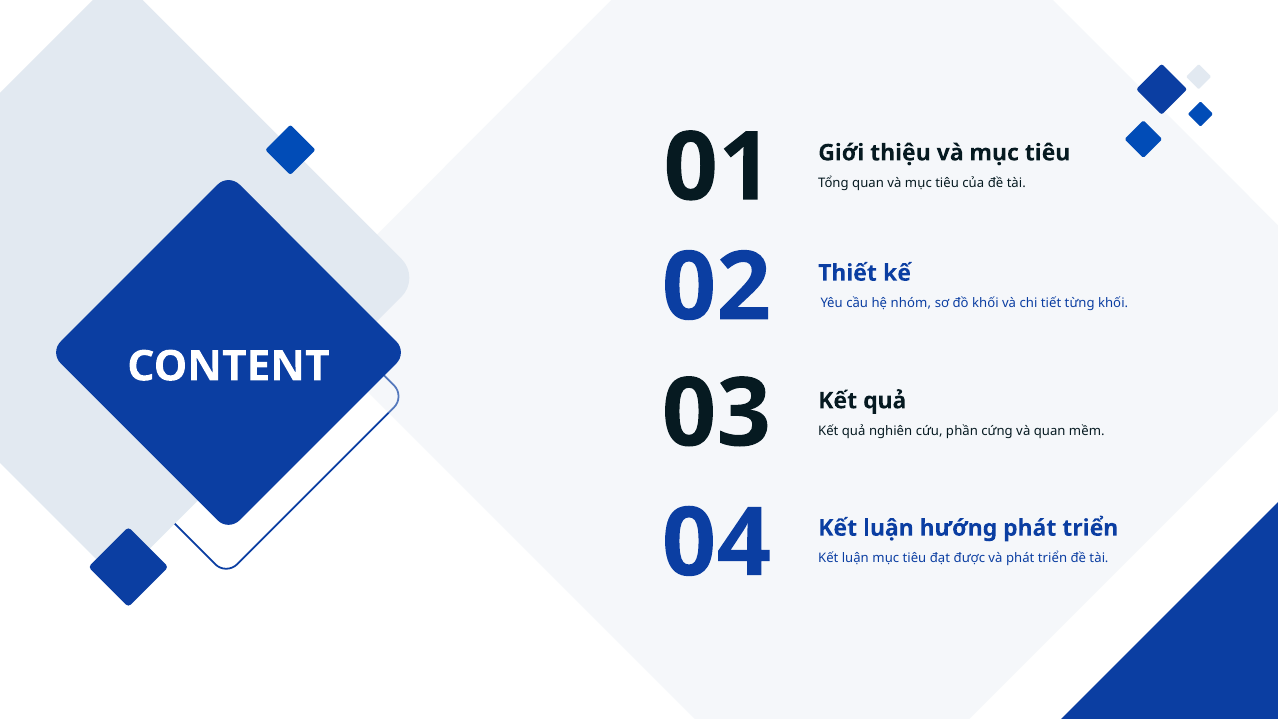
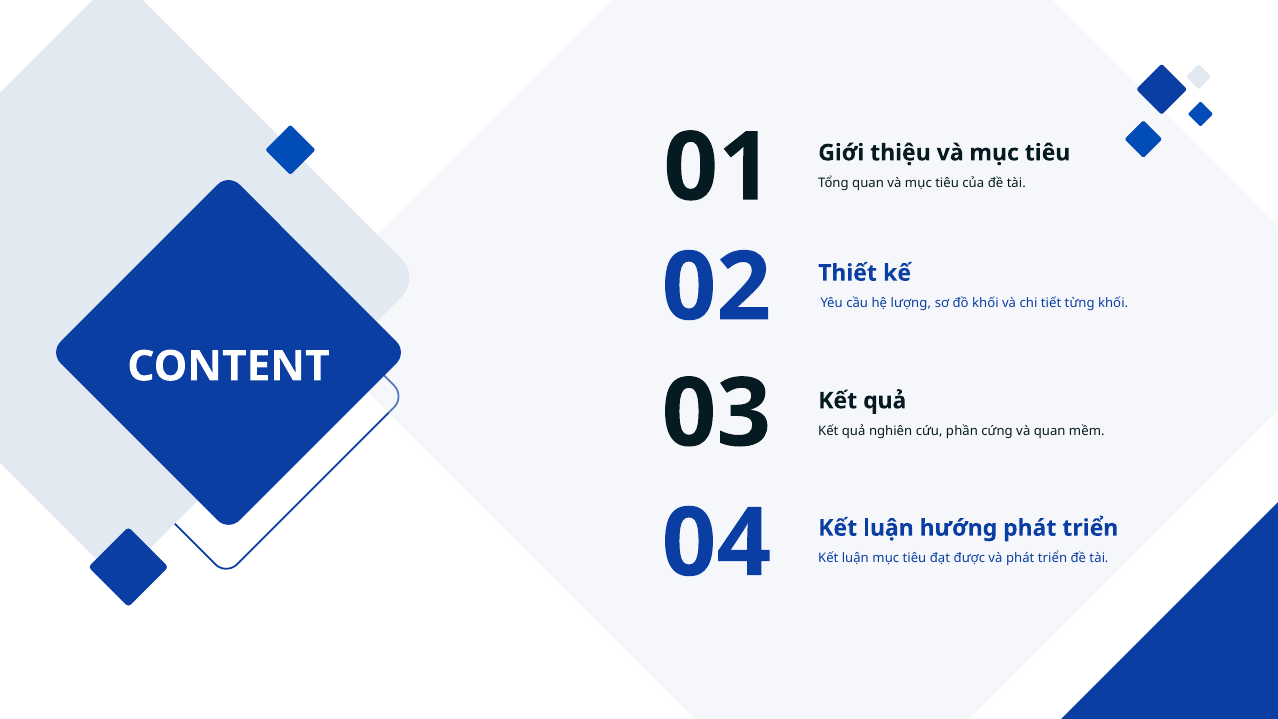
nhóm: nhóm -> lượng (911, 303)
